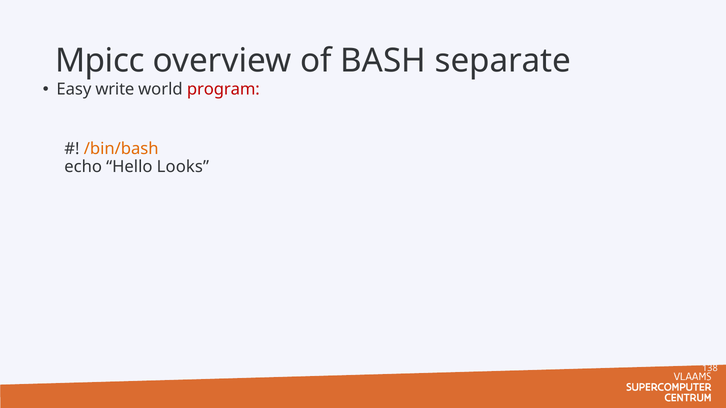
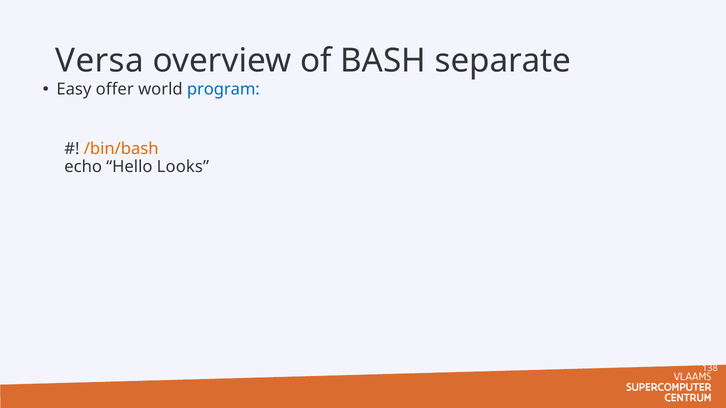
Mpicc: Mpicc -> Versa (100, 61)
write: write -> offer (115, 89)
program colour: red -> blue (223, 89)
